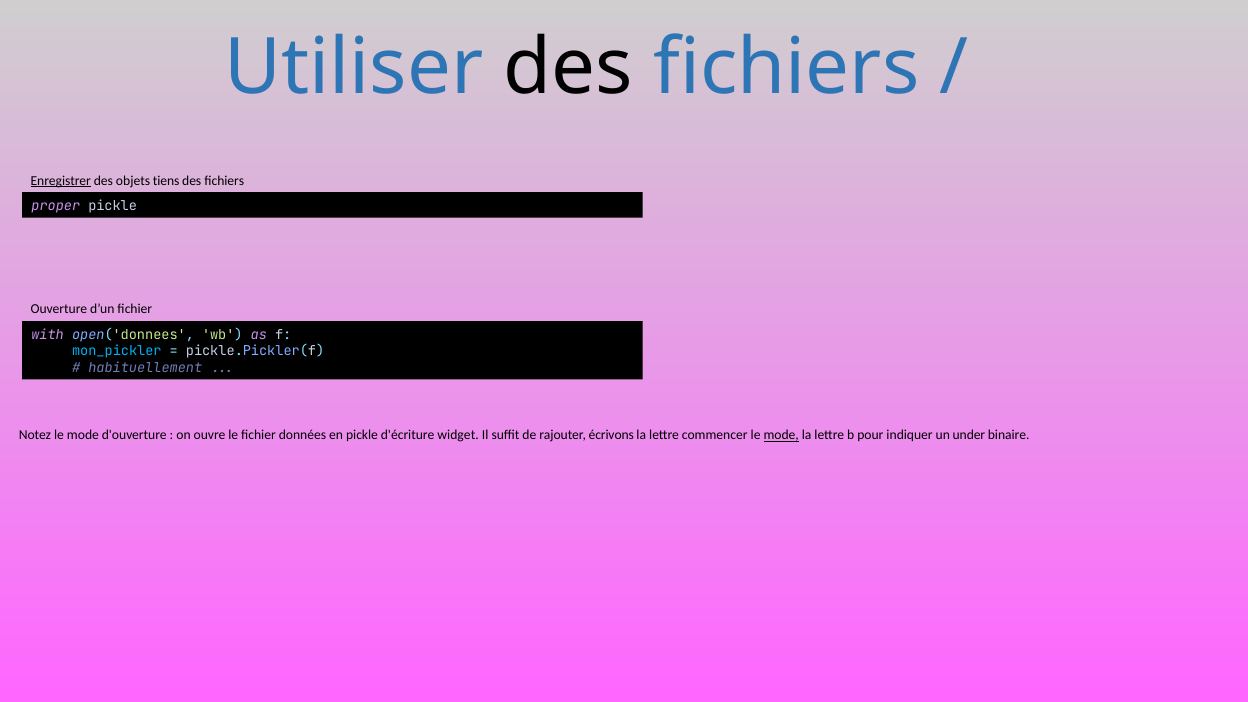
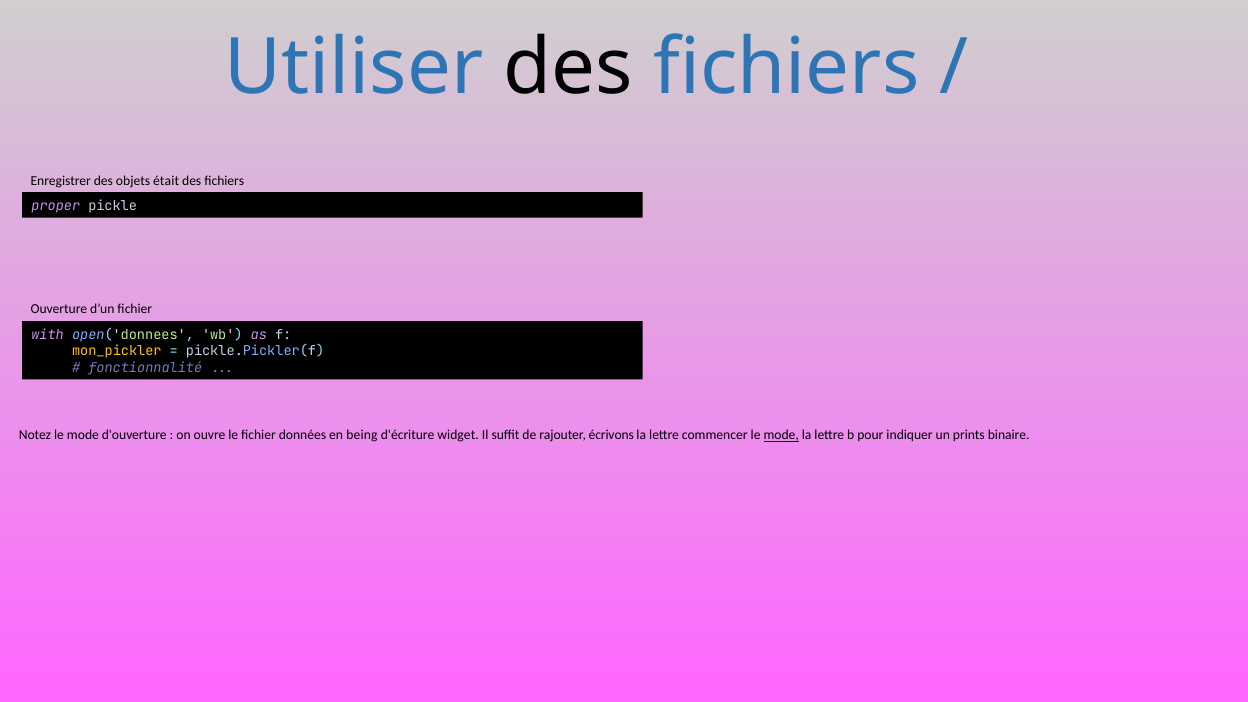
Enregistrer underline: present -> none (61, 181)
tiens: tiens -> était (166, 181)
mon_pickler colour: light blue -> yellow (117, 351)
habituellement: habituellement -> fonctionnalité (145, 368)
en pickle: pickle -> being (362, 435)
under: under -> prints (969, 435)
